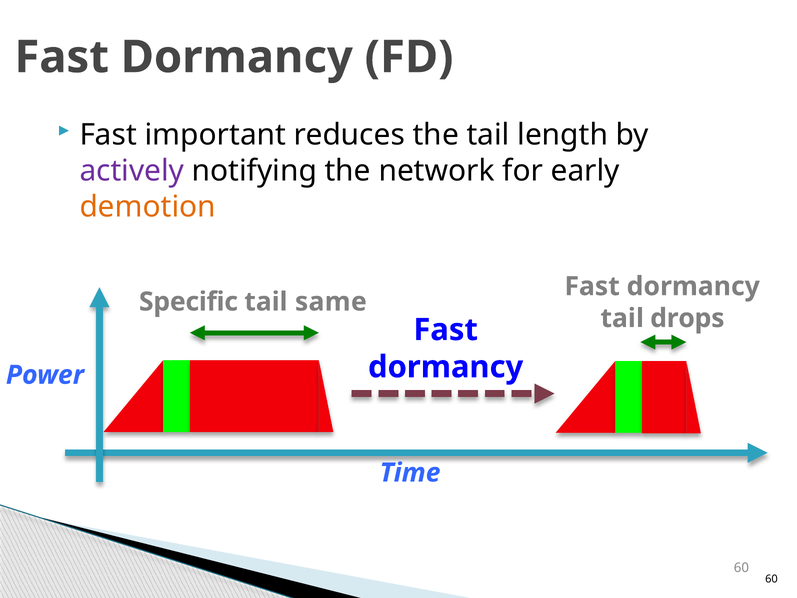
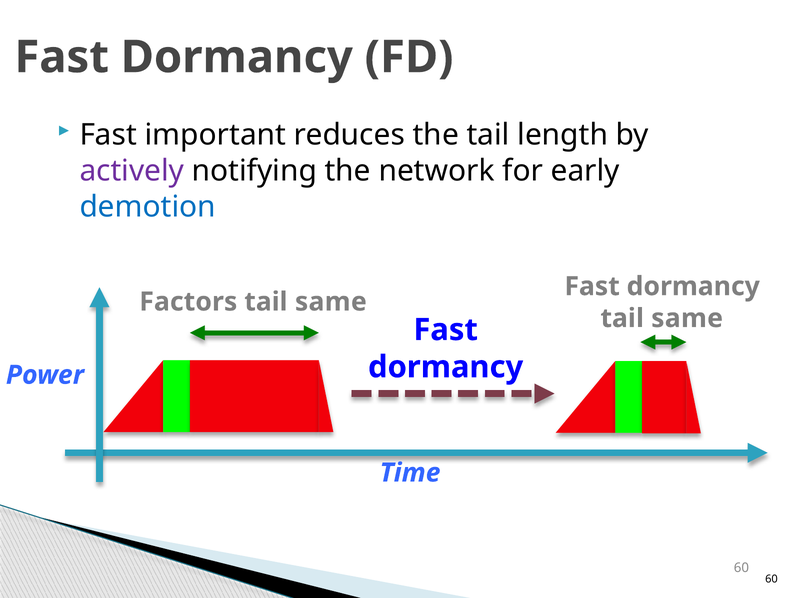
demotion colour: orange -> blue (148, 207)
Specific: Specific -> Factors (188, 302)
drops: drops -> same (687, 318)
